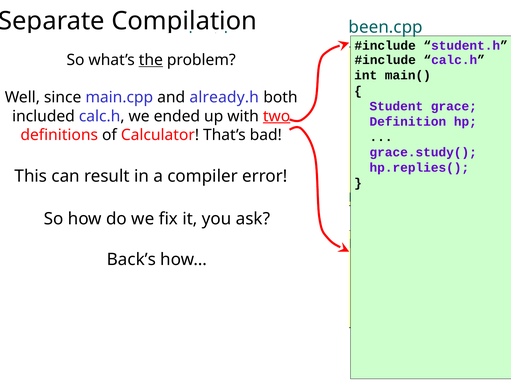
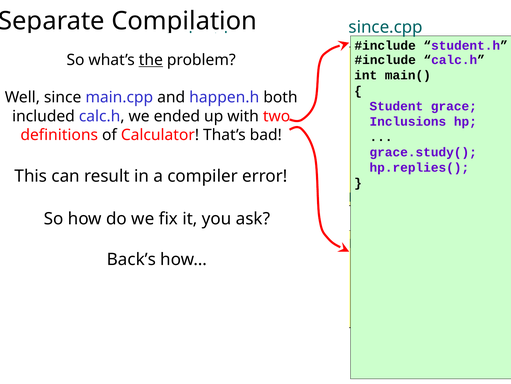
been.cpp: been.cpp -> since.cpp (386, 27)
already.h: already.h -> happen.h (224, 97)
two underline: present -> none (277, 116)
Definition: Definition -> Inclusions (408, 121)
